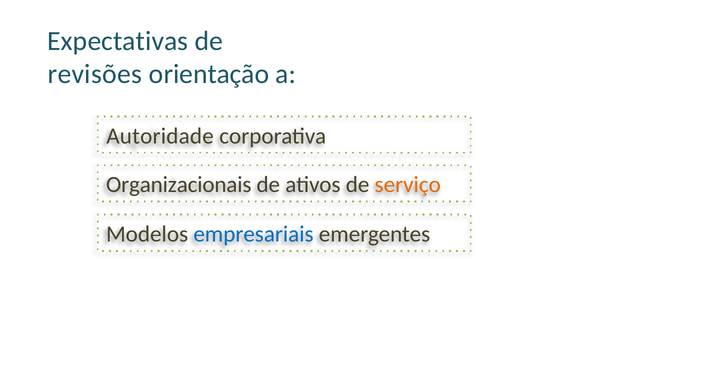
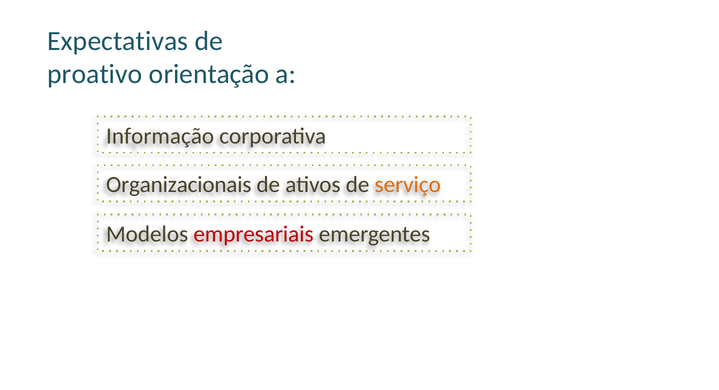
revisões: revisões -> proativo (95, 74)
Autoridade: Autoridade -> Informação (160, 136)
empresariais colour: blue -> red (253, 234)
